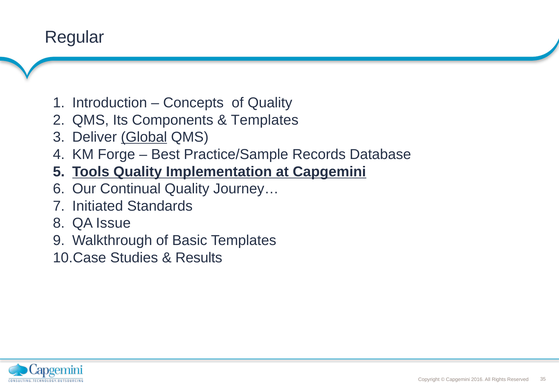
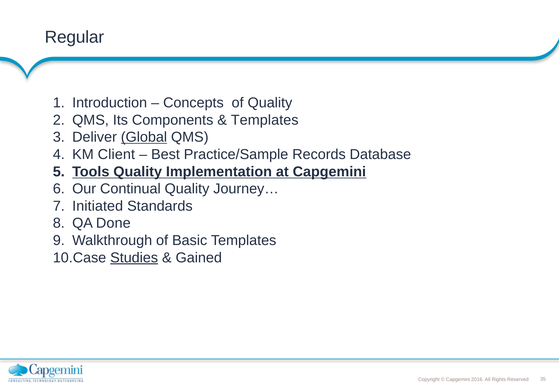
Forge: Forge -> Client (116, 154)
Issue: Issue -> Done (113, 223)
Studies underline: none -> present (134, 258)
Results: Results -> Gained (199, 258)
